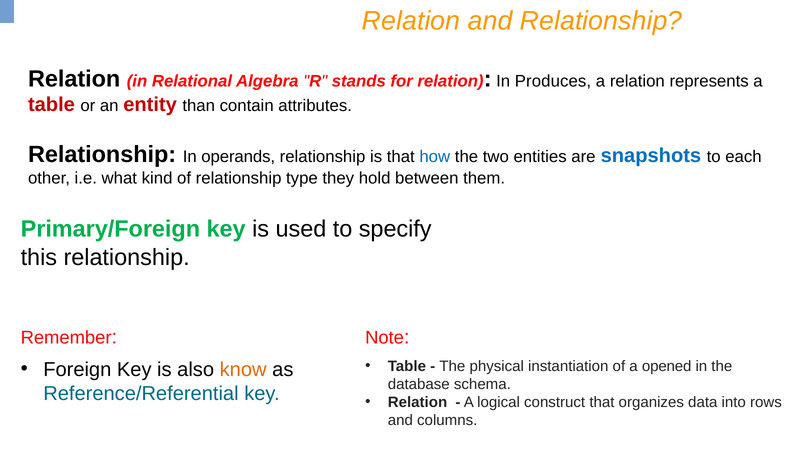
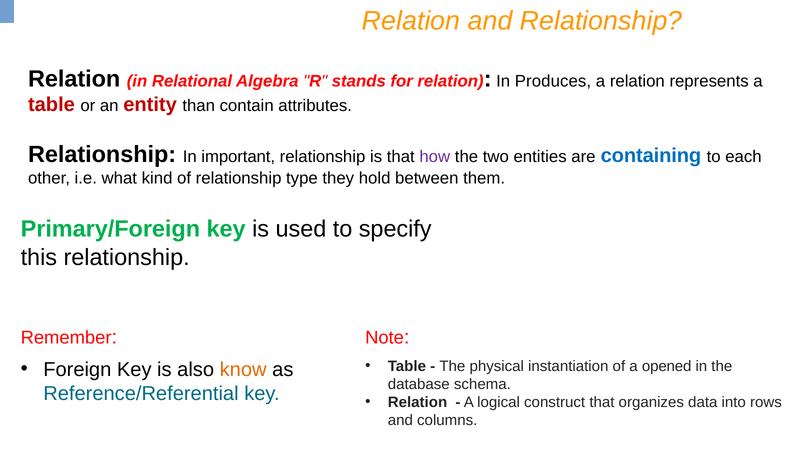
operands: operands -> important (238, 157)
how colour: blue -> purple (435, 157)
snapshots: snapshots -> containing (651, 156)
